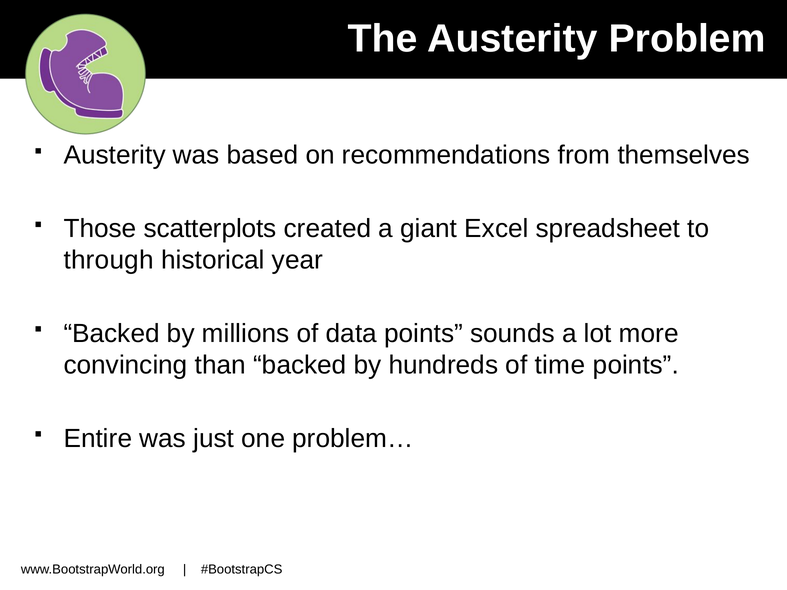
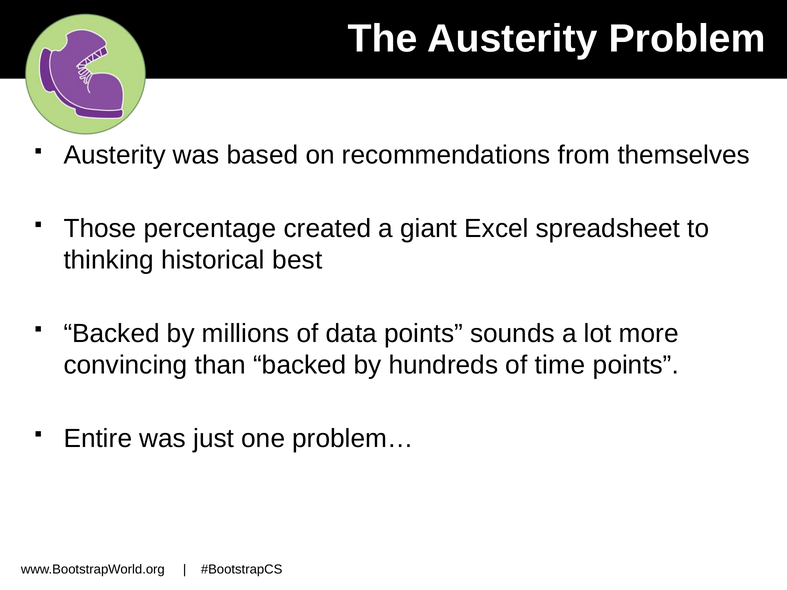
scatterplots: scatterplots -> percentage (210, 229)
through: through -> thinking (109, 260)
year: year -> best (297, 260)
